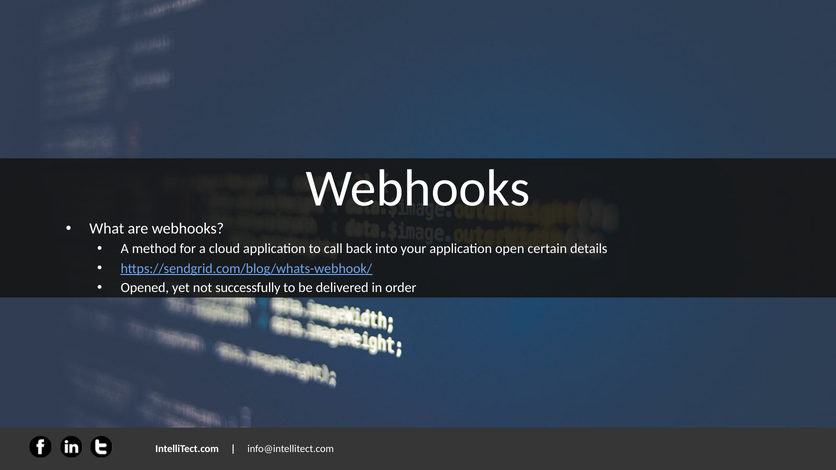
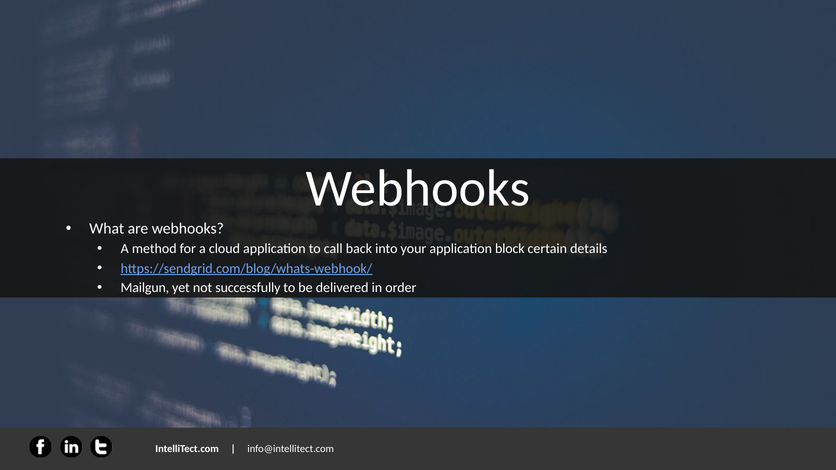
open: open -> block (510, 249)
Opened: Opened -> Mailgun (145, 288)
